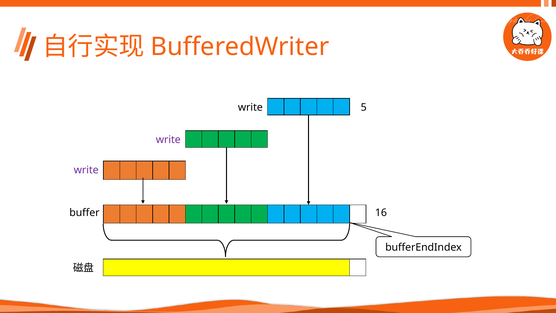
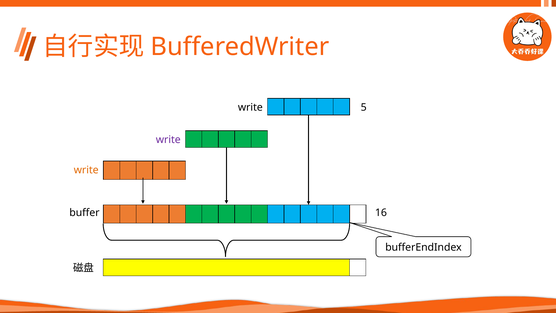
write colour: purple -> orange (86, 170)
